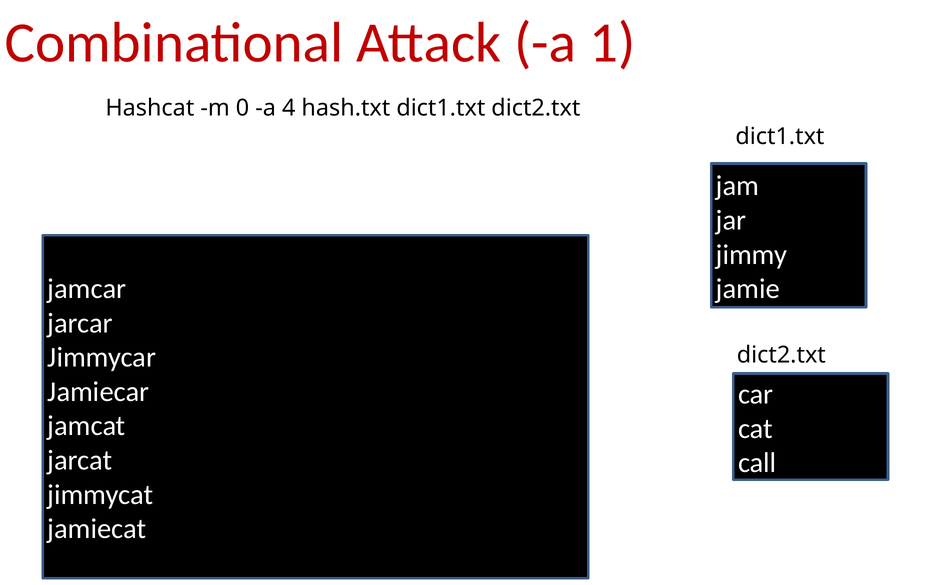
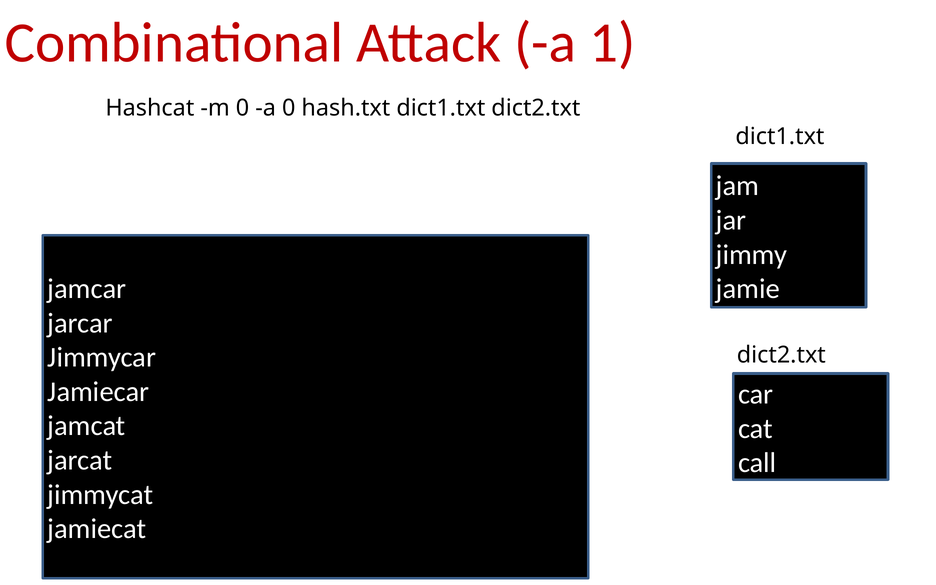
a 4: 4 -> 0 (289, 108)
